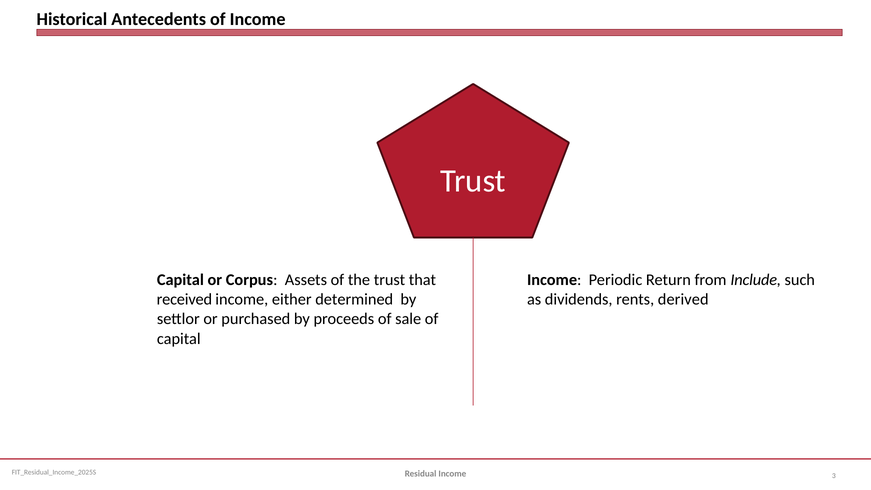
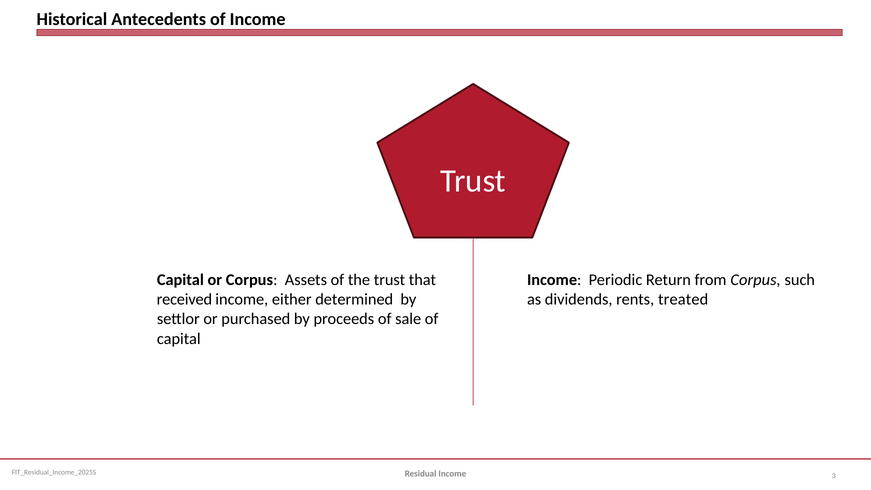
from Include: Include -> Corpus (756, 280)
derived: derived -> treated (683, 299)
